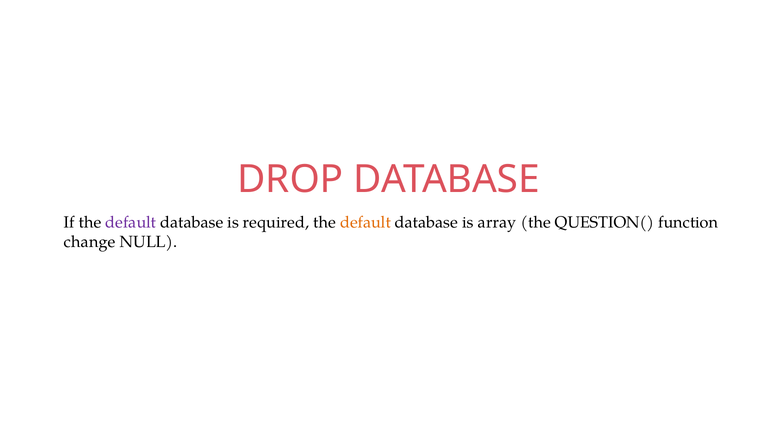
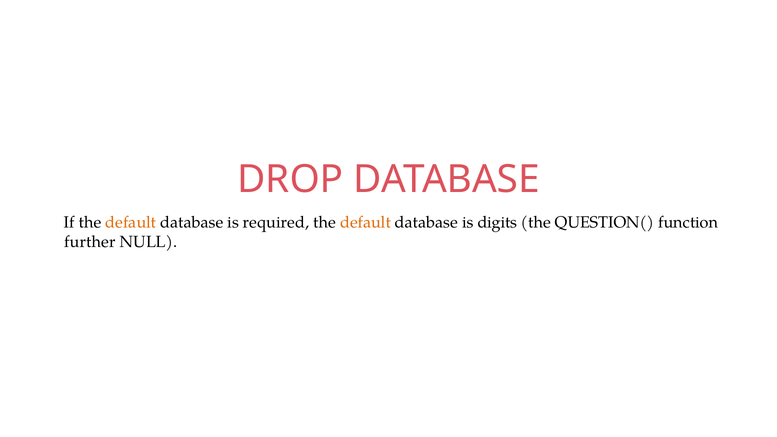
default colour: purple -> orange (131, 223)
array: array -> digits (497, 223)
change: change -> further (90, 242)
